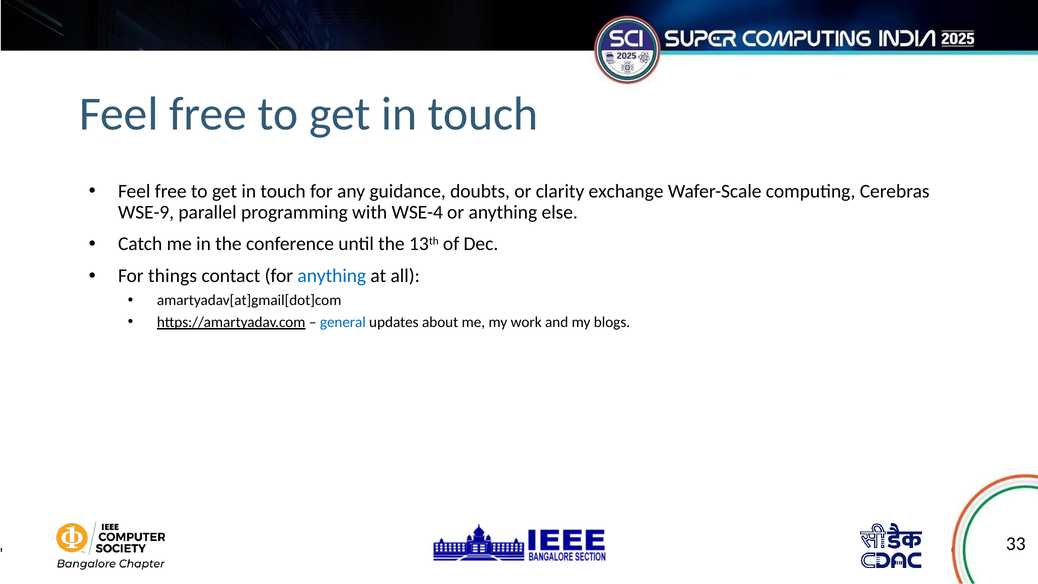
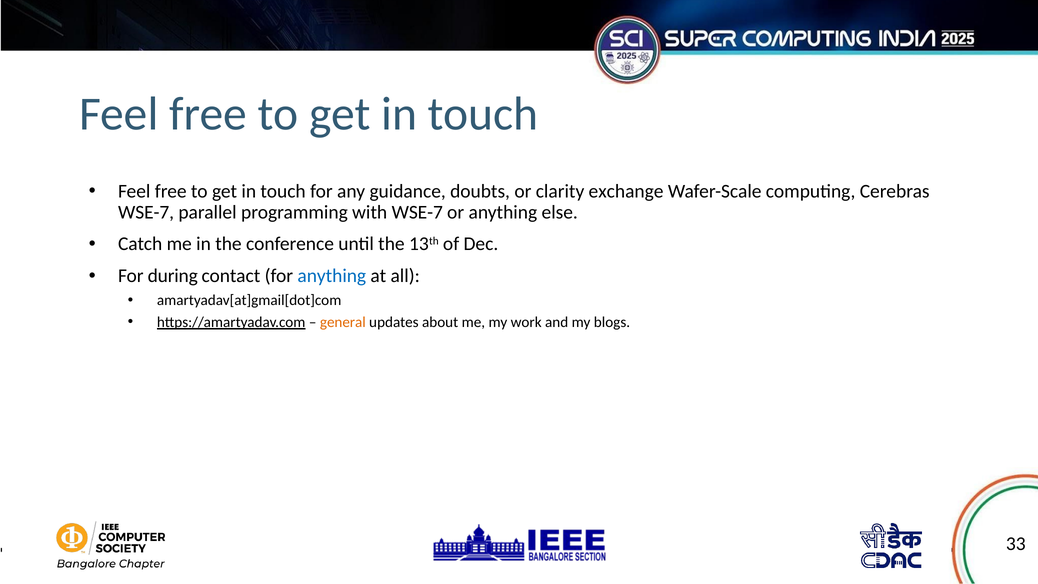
WSE-9: WSE-9 -> WSE-7 (146, 212)
with WSE-4: WSE-4 -> WSE-7 (417, 212)
things: things -> during (173, 276)
general colour: blue -> orange (343, 322)
